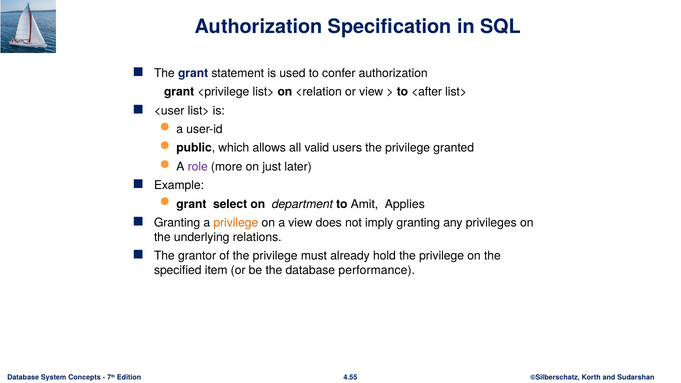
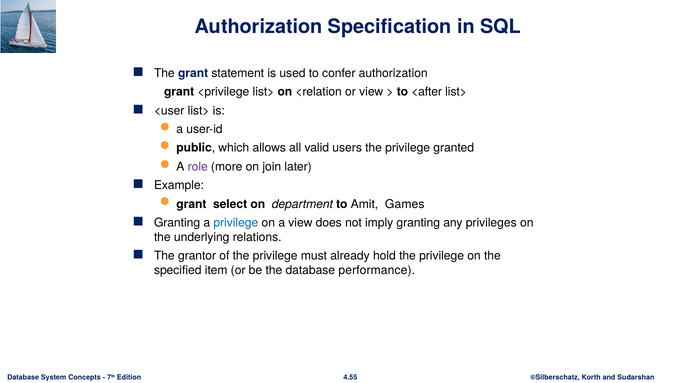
just: just -> join (272, 167)
Applies: Applies -> Games (405, 204)
privilege colour: orange -> blue (236, 223)
